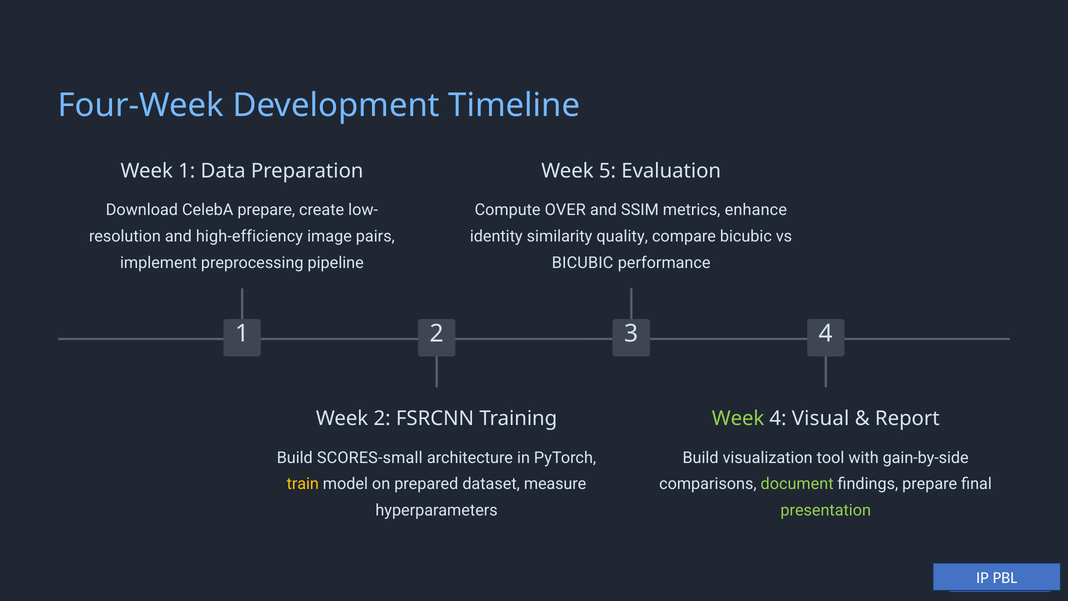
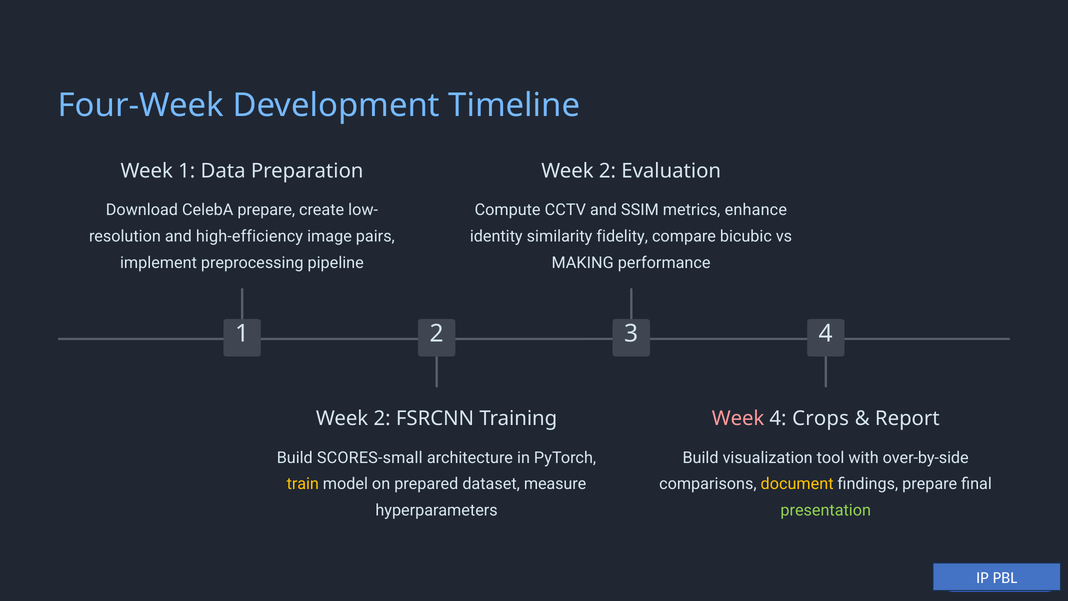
5: 5 -> 2 (608, 171)
OVER: OVER -> CCTV (565, 210)
quality: quality -> fidelity (622, 236)
BICUBIC: BICUBIC -> MAKING (583, 263)
Week colour: light green -> pink (738, 419)
Visual: Visual -> Crops (821, 419)
gain-by-side: gain-by-side -> over-by-side (926, 457)
document colour: light green -> yellow (797, 484)
